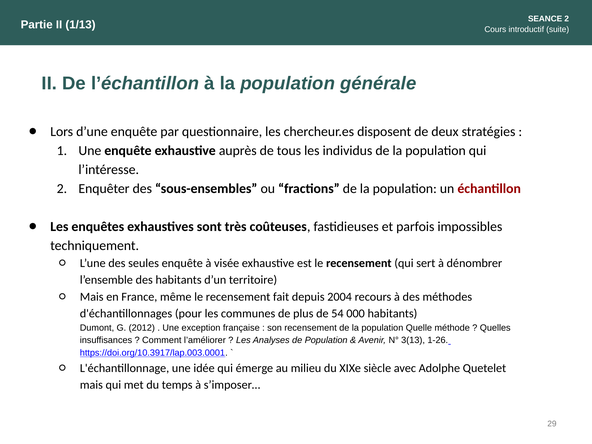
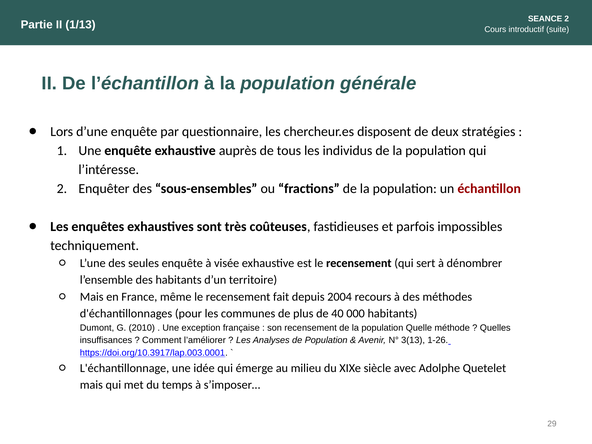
54: 54 -> 40 (337, 314)
2012: 2012 -> 2010 (142, 328)
